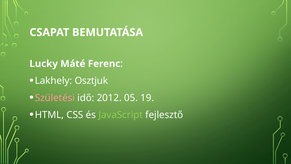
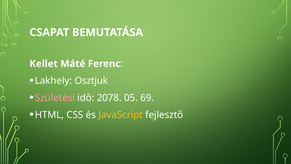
Lucky: Lucky -> Kellet (44, 64)
2012: 2012 -> 2078 (109, 98)
19: 19 -> 69 (147, 98)
JavaScript colour: light green -> yellow (121, 115)
